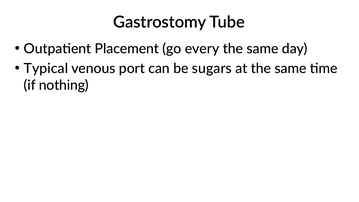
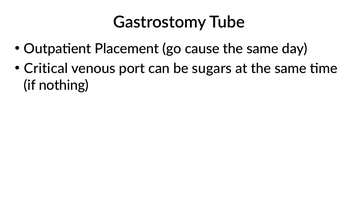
every: every -> cause (202, 49)
Typical: Typical -> Critical (46, 68)
